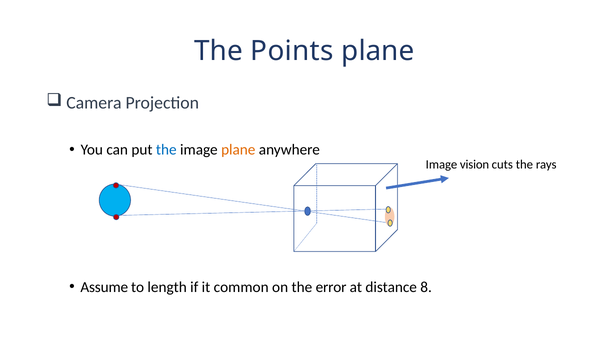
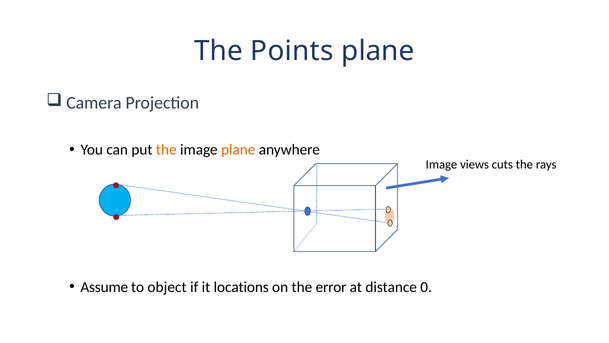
the colour: blue -> orange (166, 149)
vision: vision -> views (475, 164)
length: length -> object (167, 287)
common: common -> locations (241, 287)
8: 8 -> 0 (426, 287)
